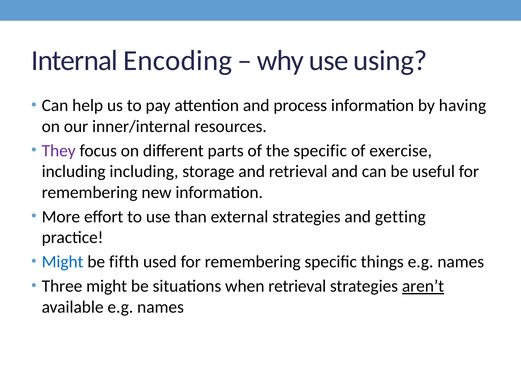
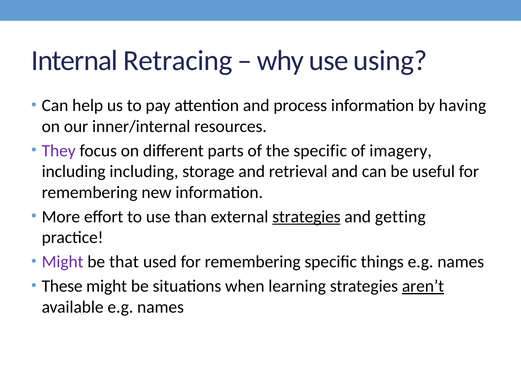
Encoding: Encoding -> Retracing (178, 61)
exercise: exercise -> imagery (401, 151)
strategies underline: none -> present (306, 217)
Might colour: blue -> purple (63, 262)
fifth: fifth -> that (124, 262)
Three: Three -> These (62, 286)
when retrieval: retrieval -> learning (297, 286)
